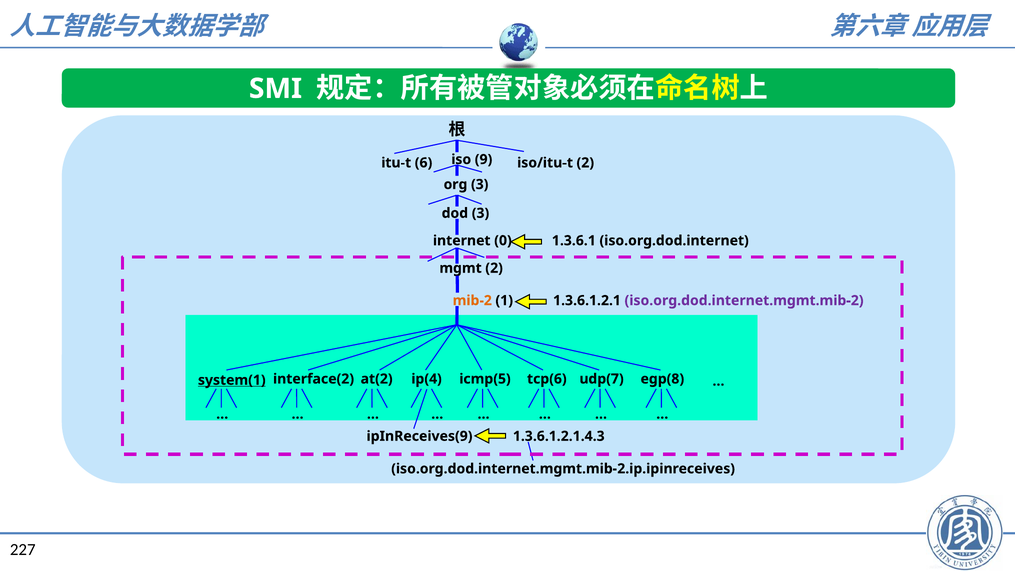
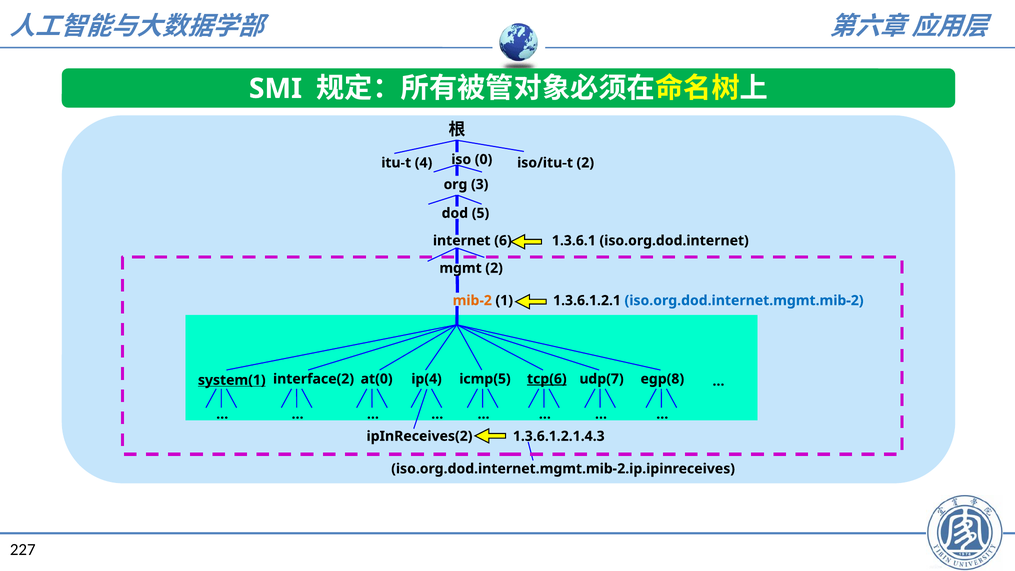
9: 9 -> 0 (484, 159)
6: 6 -> 4 (424, 163)
dod 3: 3 -> 5 (481, 213)
0: 0 -> 6 (503, 241)
iso.org.dod.internet.mgmt.mib-2 colour: purple -> blue (744, 300)
at(2: at(2 -> at(0 (377, 379)
tcp(6 underline: none -> present (547, 379)
ipInReceives(9: ipInReceives(9 -> ipInReceives(2 (420, 436)
